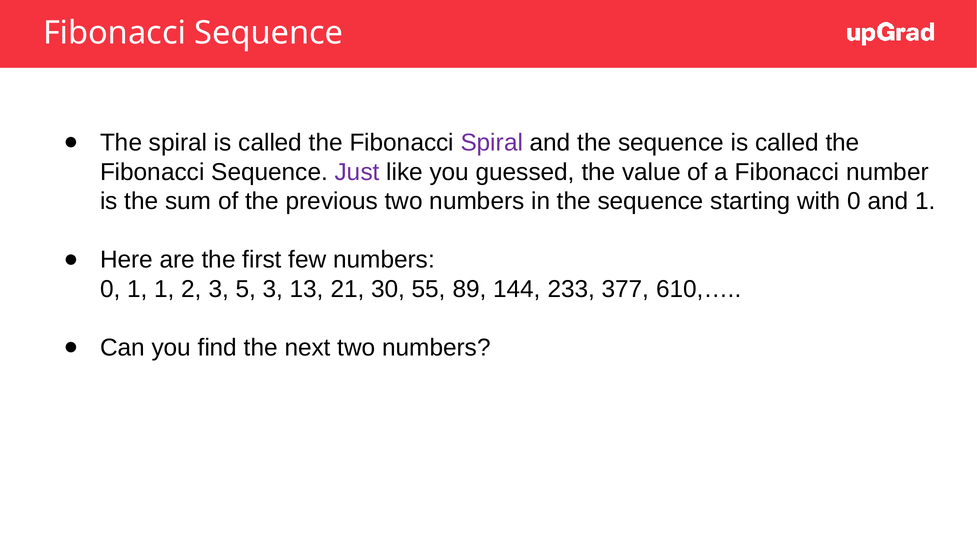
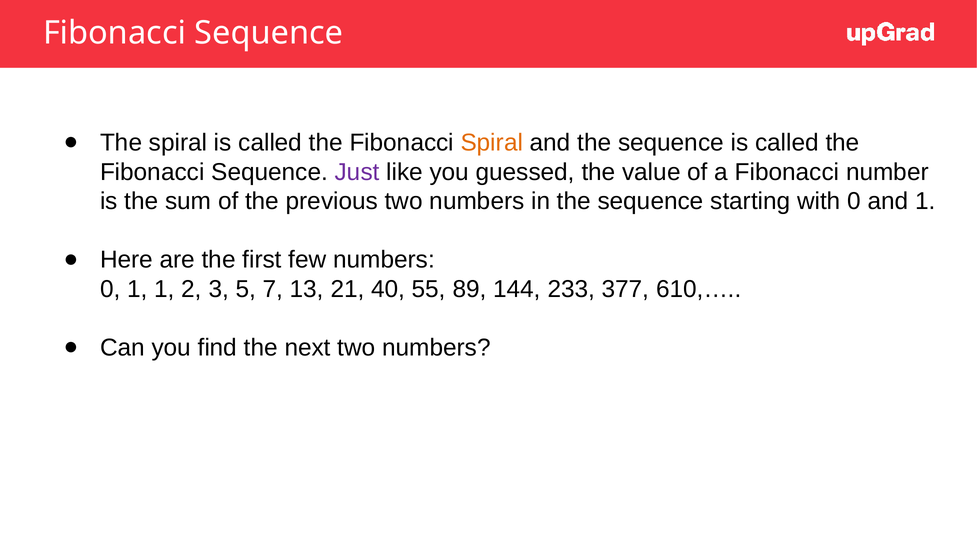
Spiral colour: purple -> orange (492, 143)
5 3: 3 -> 7 (273, 289)
30: 30 -> 40 (388, 289)
